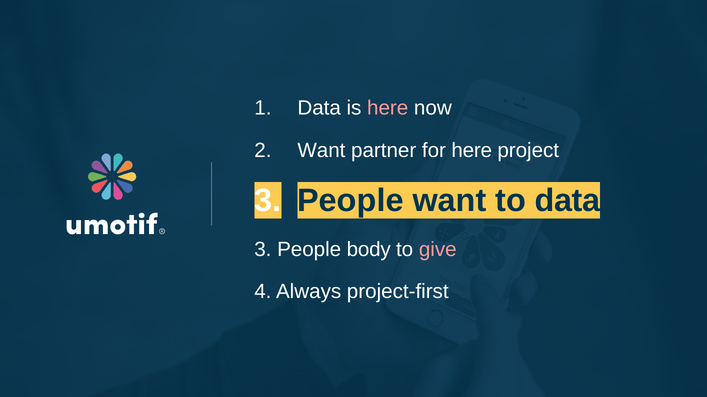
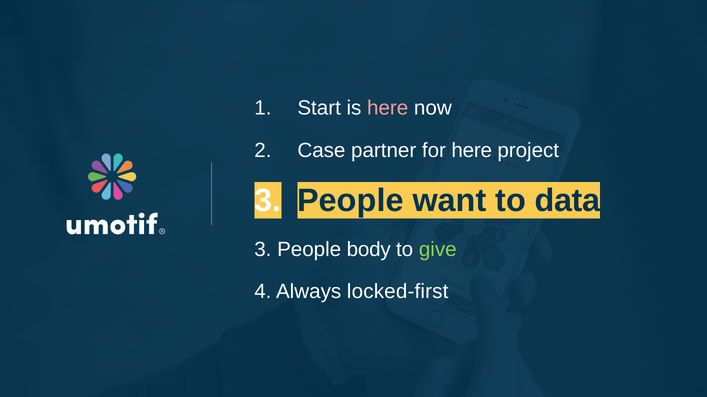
Data: Data -> Start (319, 108)
Want: Want -> Case (321, 151)
give colour: pink -> light green (438, 250)
project-first: project-first -> locked-first (398, 292)
